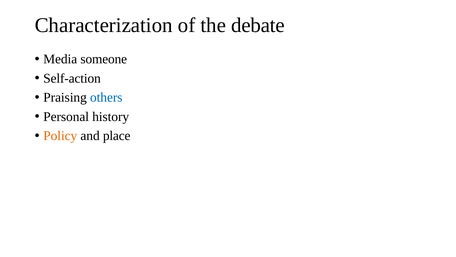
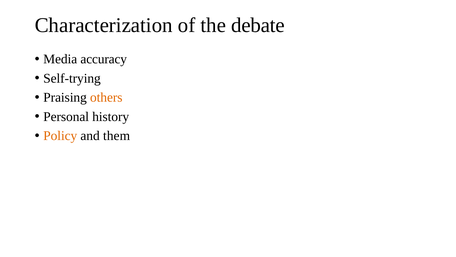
someone: someone -> accuracy (104, 59)
Self-action: Self-action -> Self-trying (72, 78)
others colour: blue -> orange (106, 97)
place: place -> them (117, 136)
